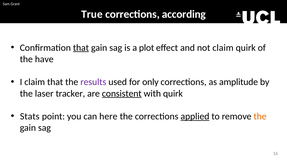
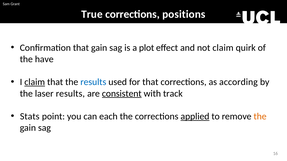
according: according -> positions (184, 14)
that underline: present -> none (81, 48)
claim underline: none -> present (35, 82)
results colour: purple -> blue (93, 82)
for only: only -> that (150, 82)
amplitude: amplitude -> according (238, 82)
laser tracker: tracker -> results (70, 94)
with quirk: quirk -> track (173, 94)
here: here -> each (108, 117)
